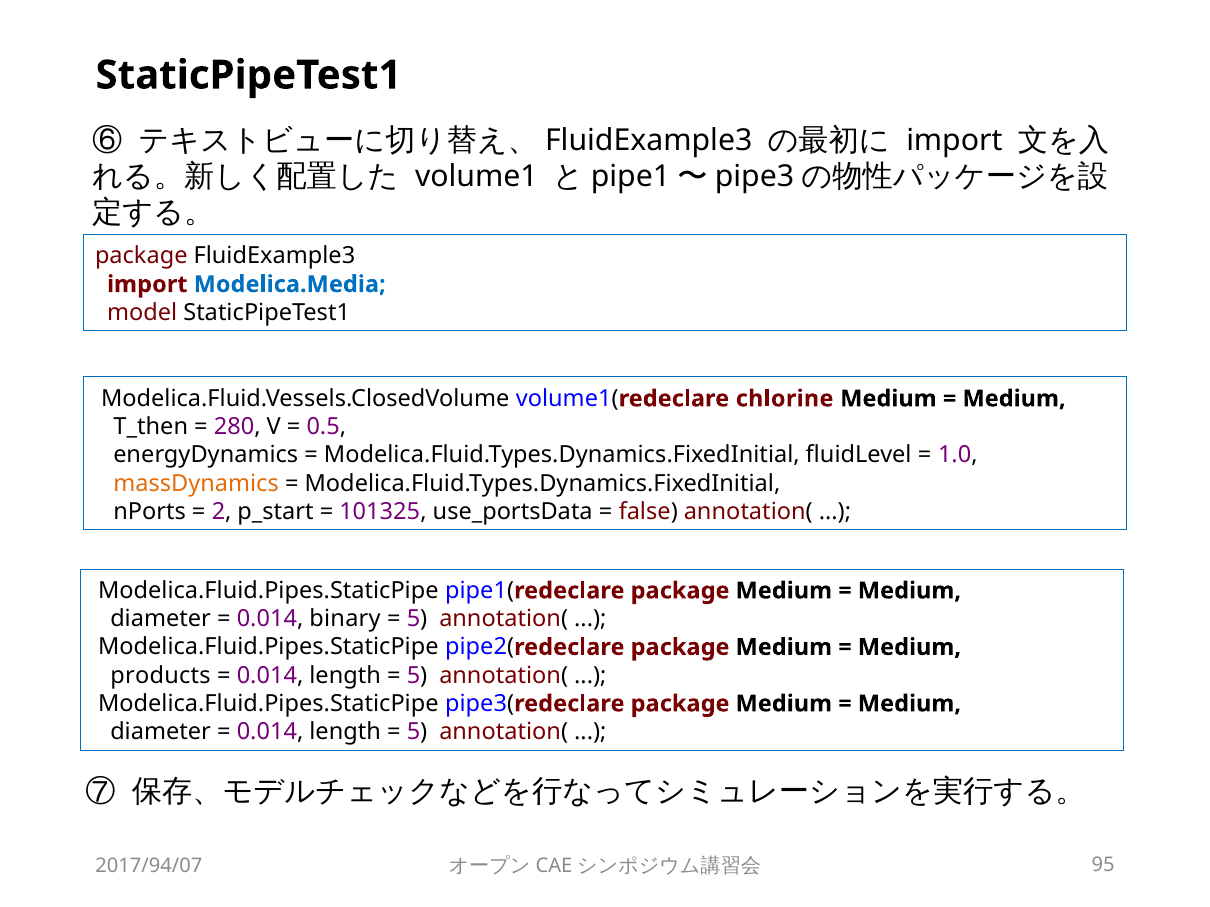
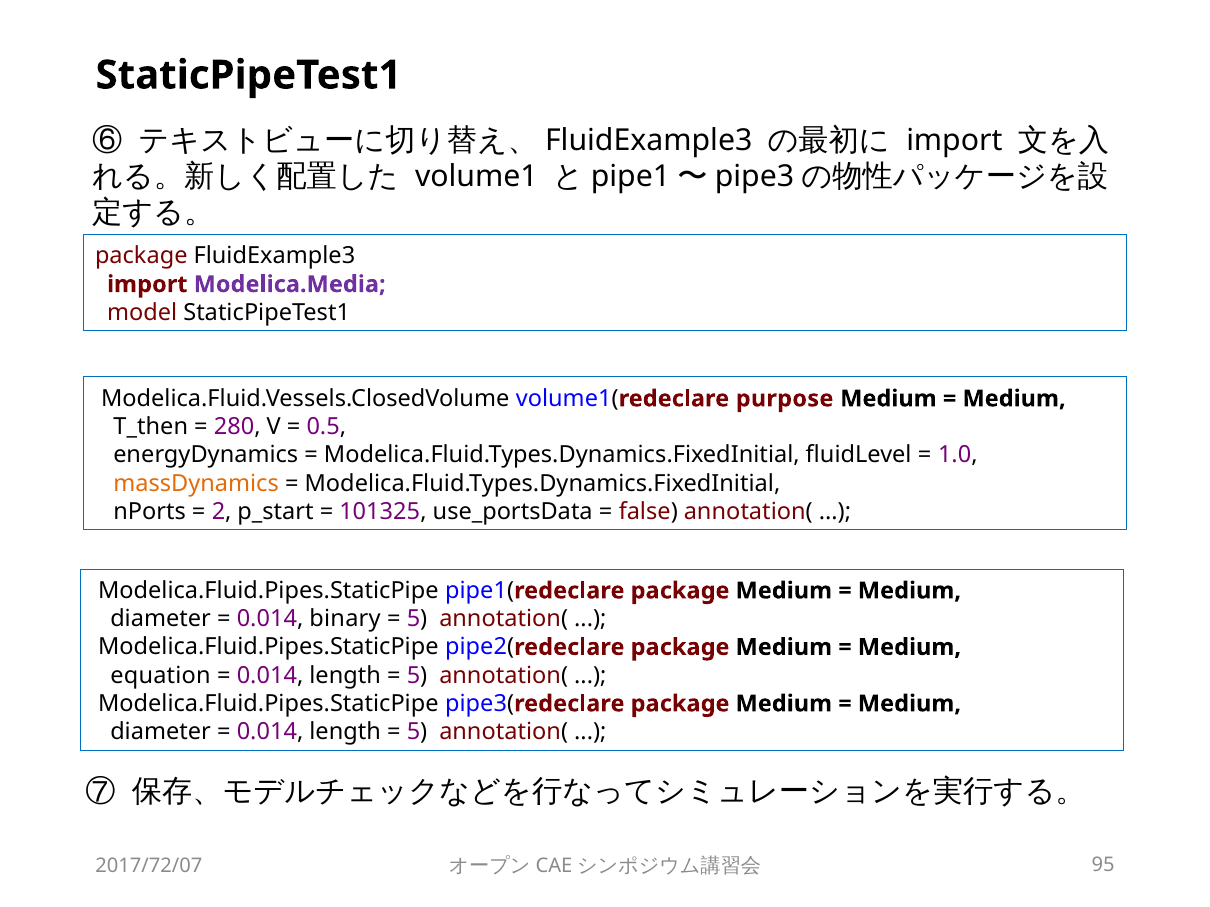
Modelica.Media colour: blue -> purple (290, 284)
chlorine: chlorine -> purpose (785, 399)
products: products -> equation (161, 676)
2017/94/07: 2017/94/07 -> 2017/72/07 (149, 867)
